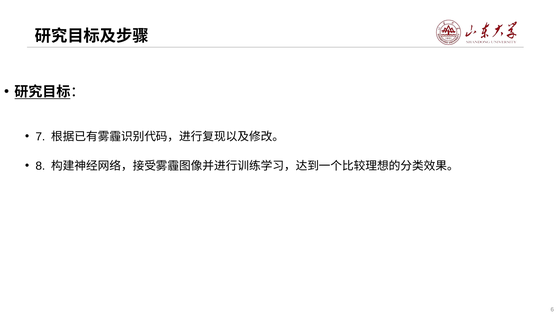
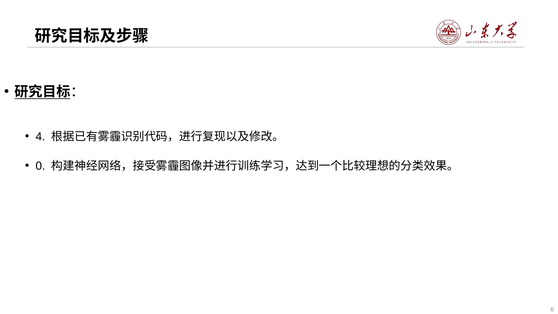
7: 7 -> 4 (40, 137)
8: 8 -> 0 (40, 166)
